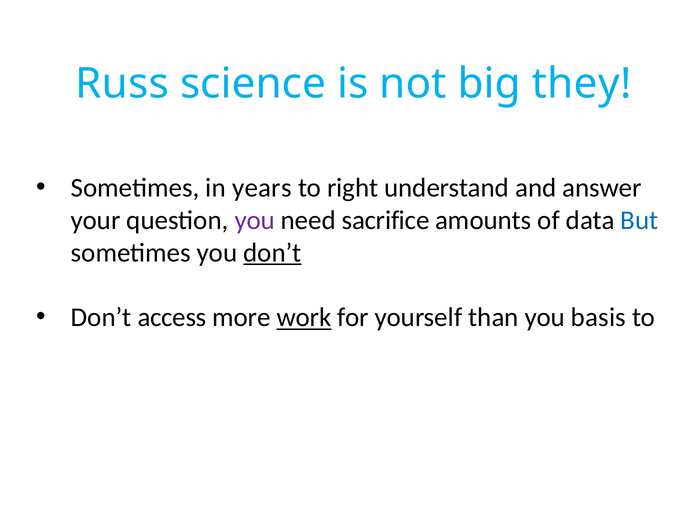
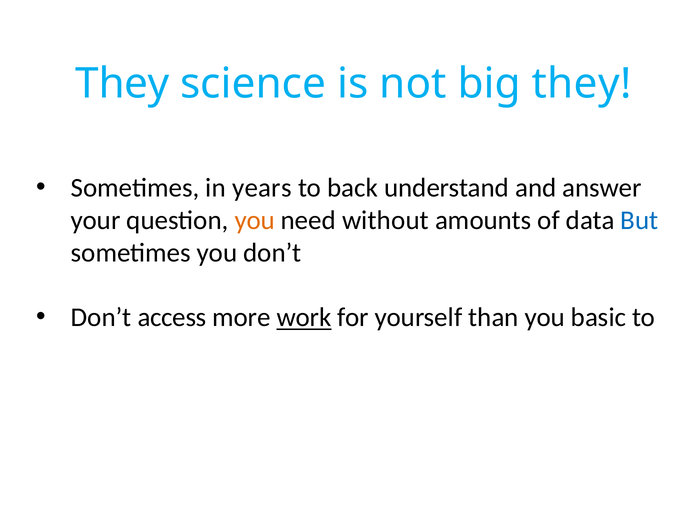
Russ: Russ -> They (122, 84)
right: right -> back (353, 188)
you colour: purple -> orange (255, 220)
sacrifice: sacrifice -> without (385, 220)
don’t underline: present -> none (272, 252)
basis: basis -> basic (598, 317)
